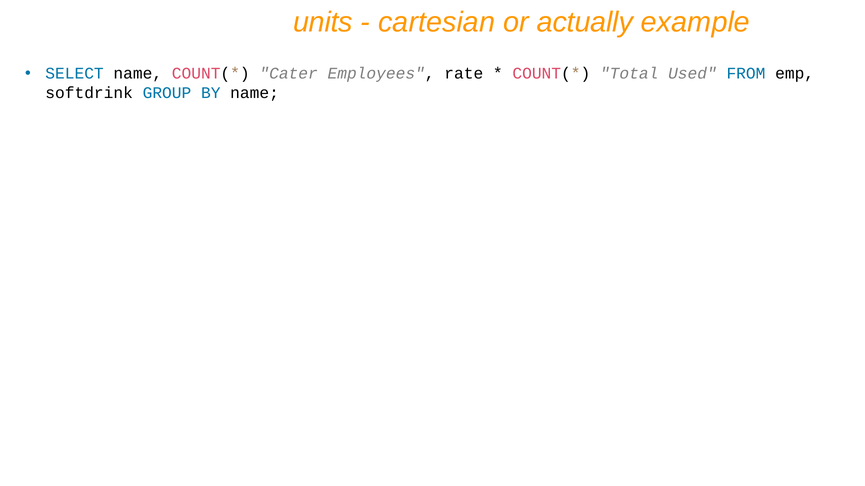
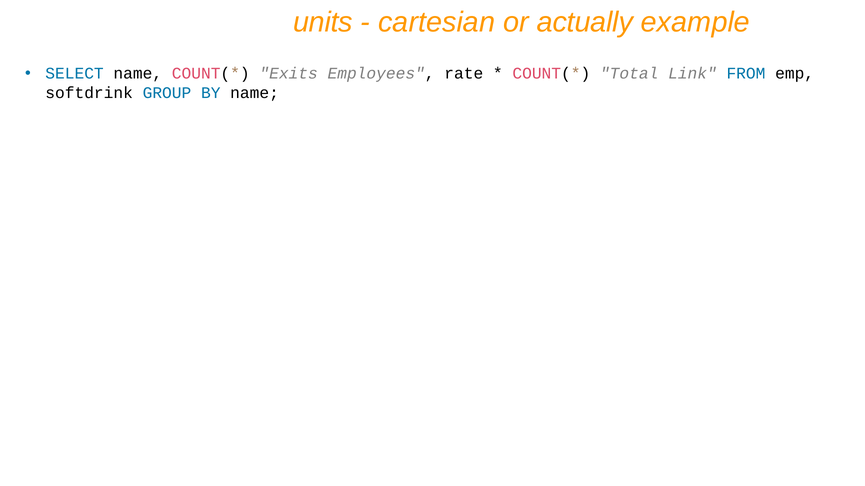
Cater: Cater -> Exits (289, 74)
Used: Used -> Link (692, 74)
